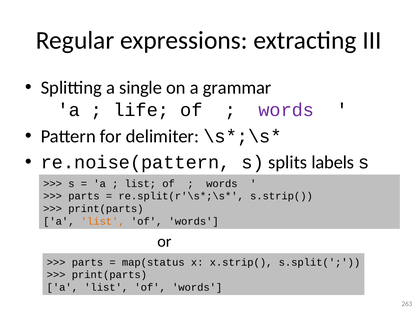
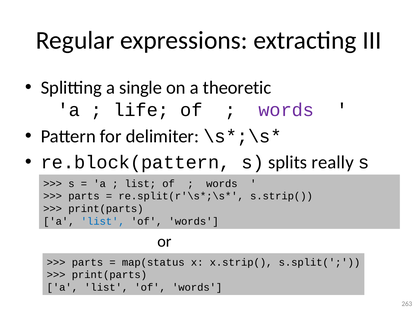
grammar: grammar -> theoretic (237, 88)
re.noise(pattern: re.noise(pattern -> re.block(pattern (136, 162)
labels: labels -> really (333, 162)
list colour: orange -> blue (103, 221)
